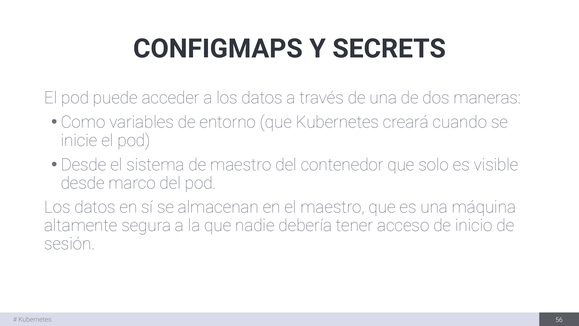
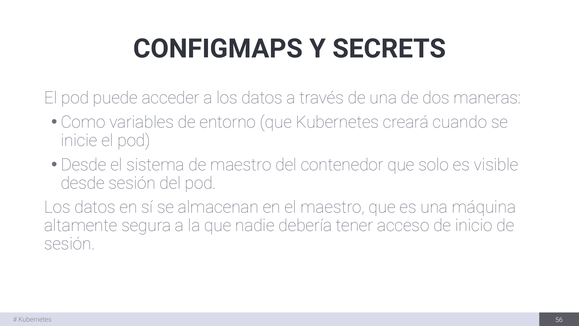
desde marco: marco -> sesión (132, 183)
